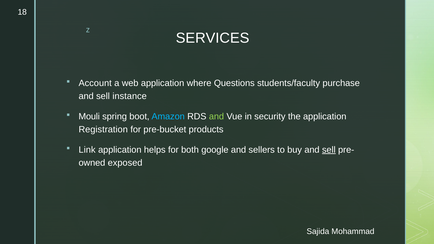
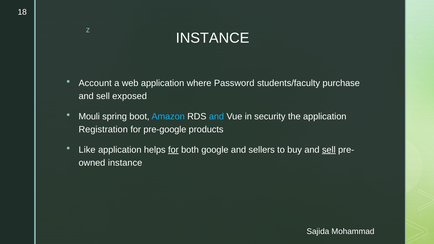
SERVICES: SERVICES -> INSTANCE (213, 38)
Questions: Questions -> Password (234, 83)
instance: instance -> exposed (130, 96)
and colour: light green -> light blue (216, 117)
pre-bucket: pre-bucket -> pre-google (165, 130)
Link: Link -> Like (87, 150)
for underline: none -> present (173, 150)
exposed: exposed -> instance (125, 163)
